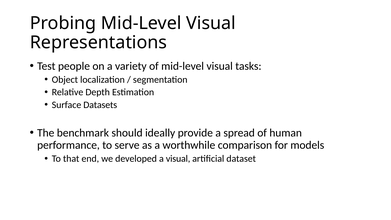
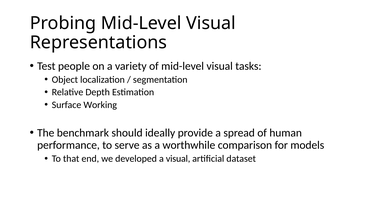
Datasets: Datasets -> Working (100, 105)
